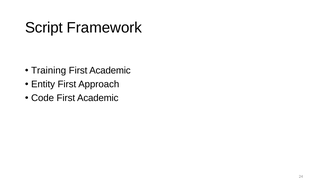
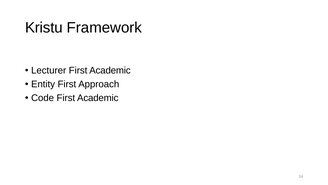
Script: Script -> Kristu (44, 28)
Training: Training -> Lecturer (49, 70)
